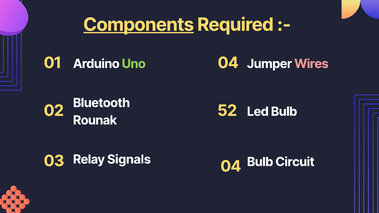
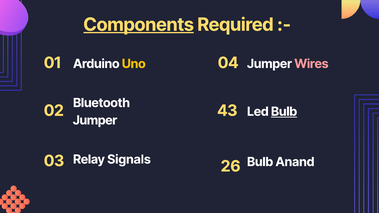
Uno colour: light green -> yellow (134, 64)
52: 52 -> 43 (227, 111)
Bulb underline: none -> present (284, 112)
Rounak: Rounak -> Jumper (95, 120)
03 04: 04 -> 26 (231, 167)
Circuit: Circuit -> Anand (295, 162)
